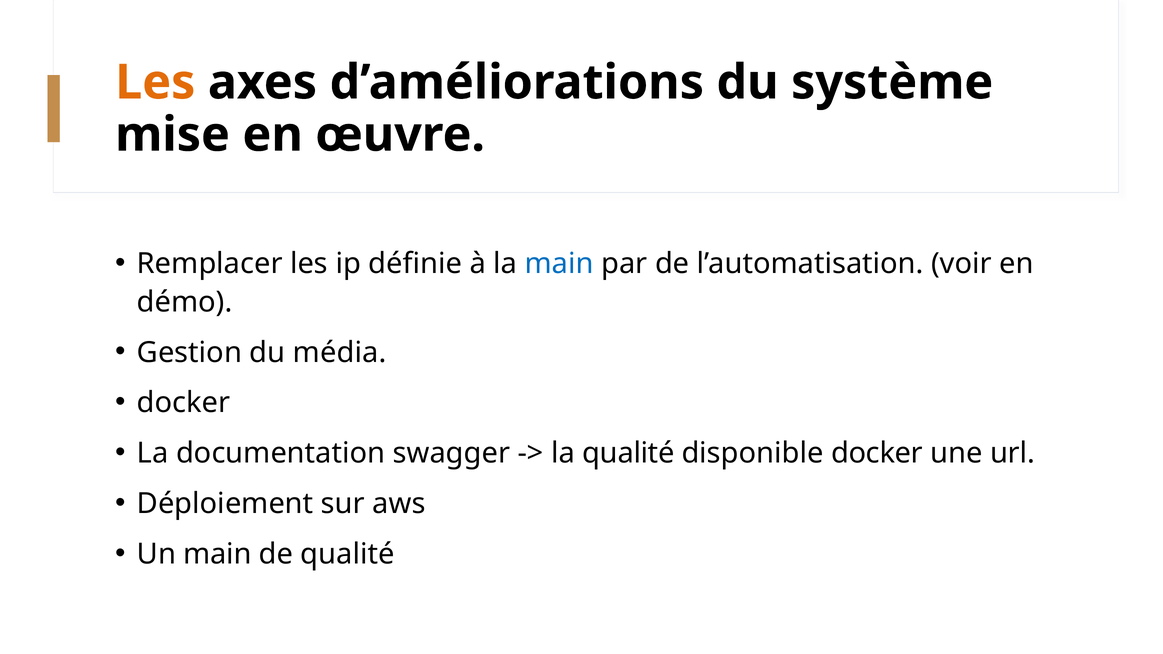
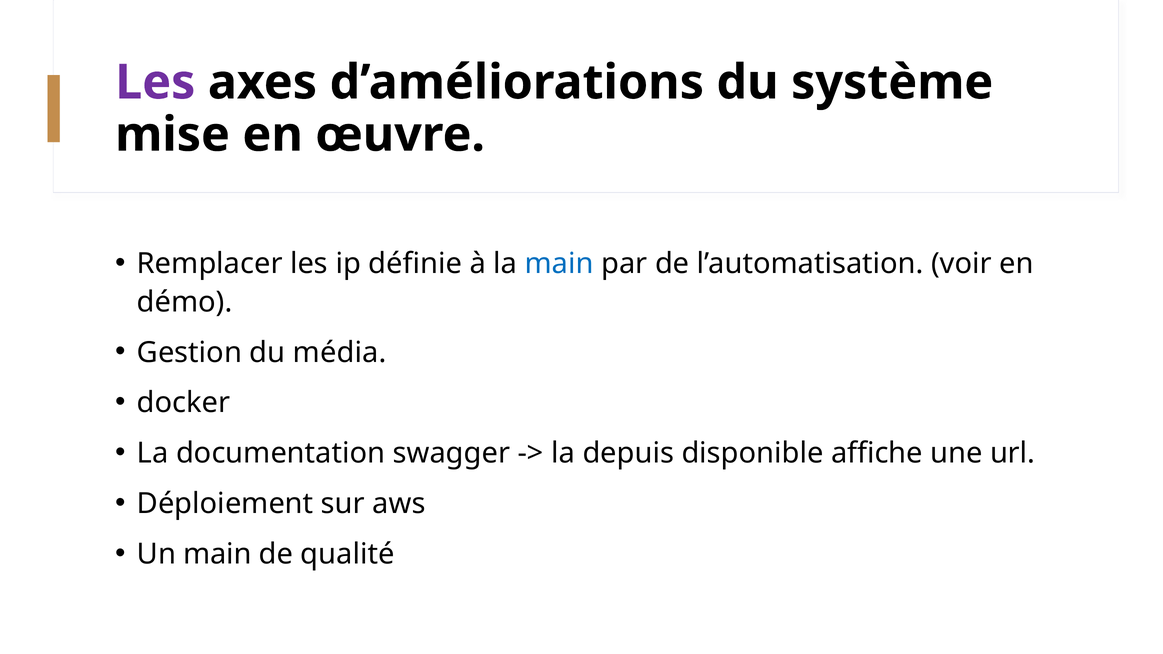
Les colour: orange -> purple (155, 82)
la qualité: qualité -> depuis (628, 453)
disponible docker: docker -> affiche (877, 453)
